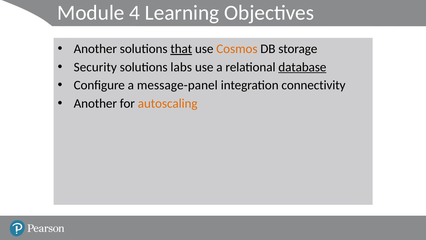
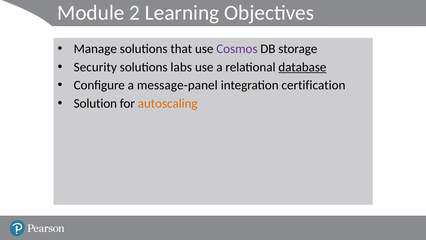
4: 4 -> 2 (135, 13)
Another: Another -> Manage (95, 49)
that underline: present -> none (181, 49)
Cosmos colour: orange -> purple (237, 49)
connectivity: connectivity -> certification (313, 85)
Another: Another -> Solution (95, 103)
